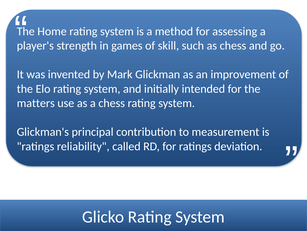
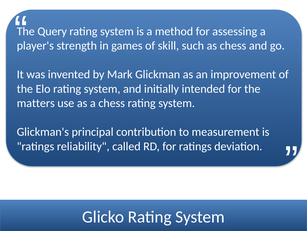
Home: Home -> Query (52, 31)
